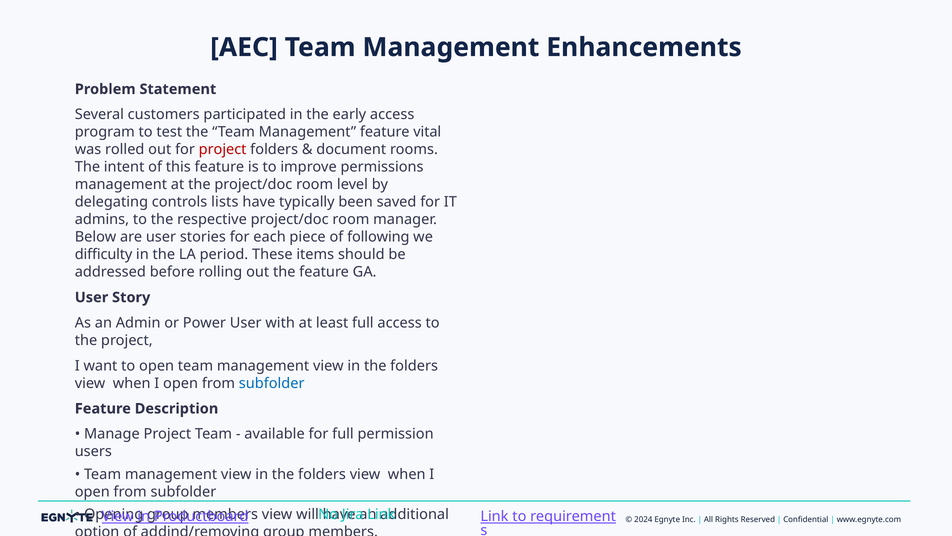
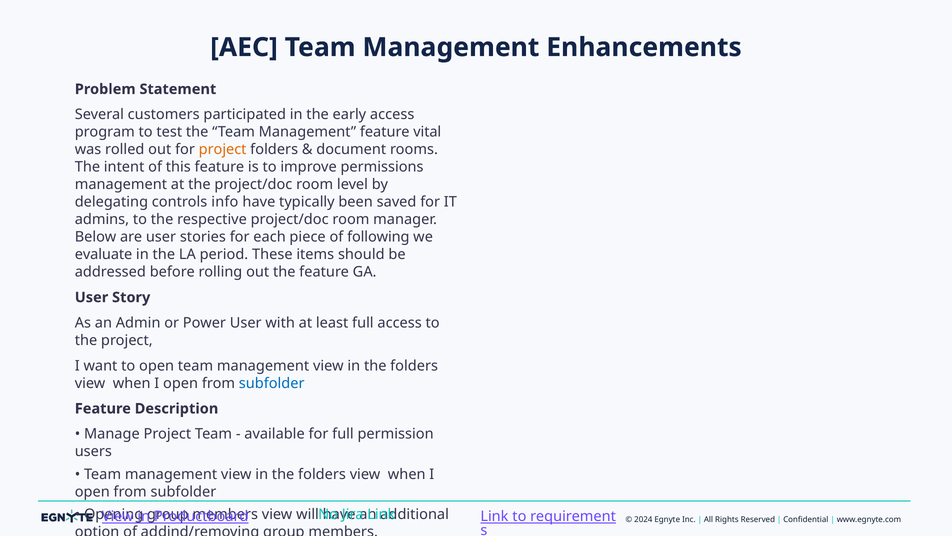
project colour: red -> orange (223, 149)
lists: lists -> info (225, 202)
difficulty: difficulty -> evaluate (104, 254)
